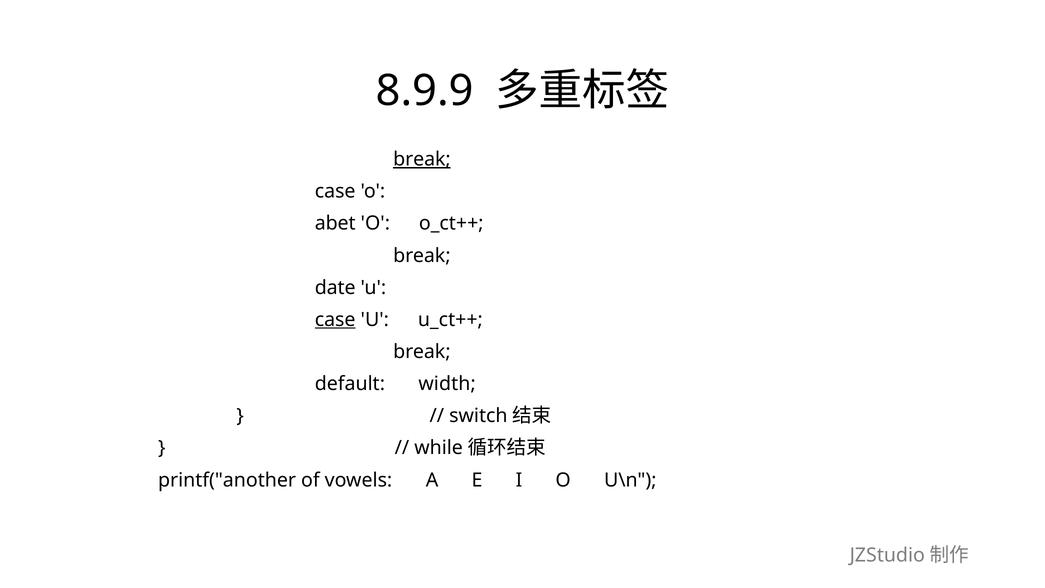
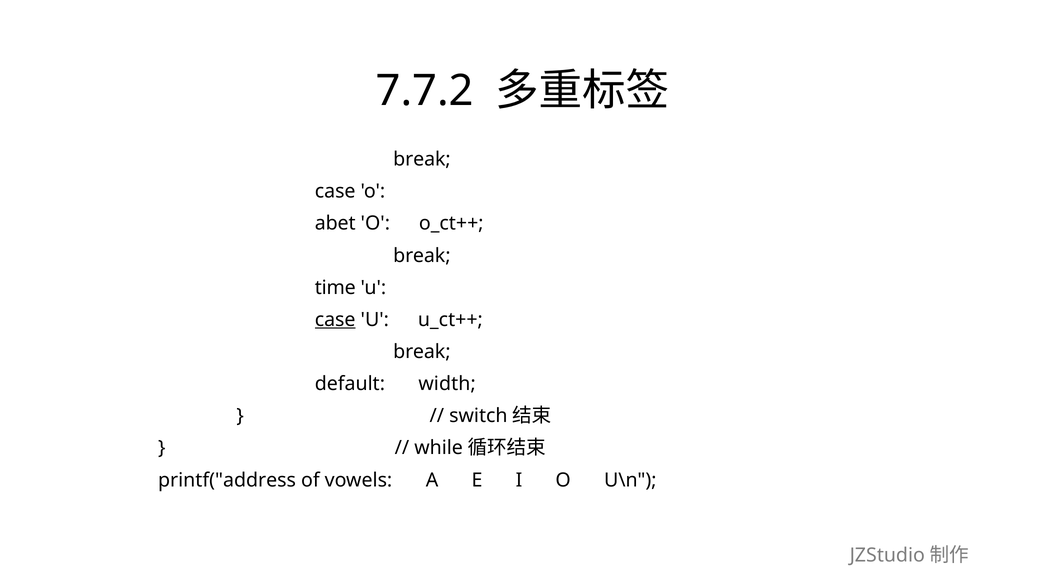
8.9.9: 8.9.9 -> 7.7.2 (425, 91)
break underline: present -> none (422, 159)
date: date -> time (335, 288)
printf("another: printf("another -> printf("address (227, 480)
